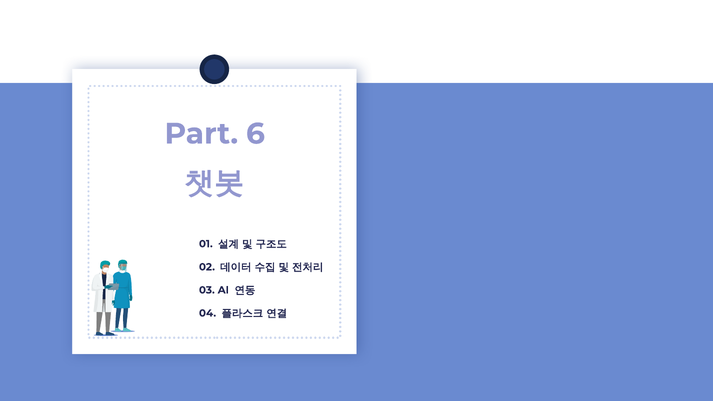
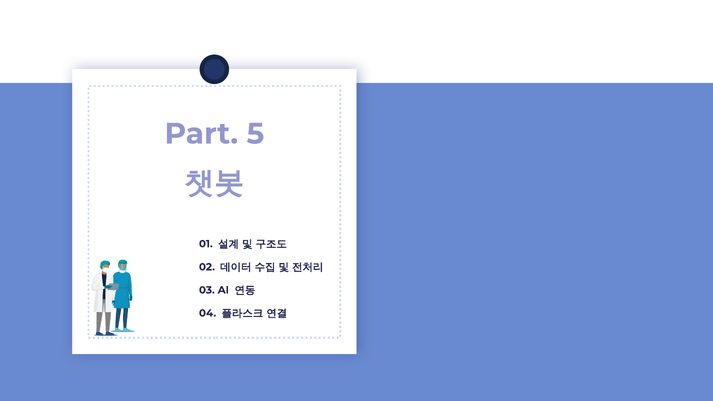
6: 6 -> 5 (255, 134)
